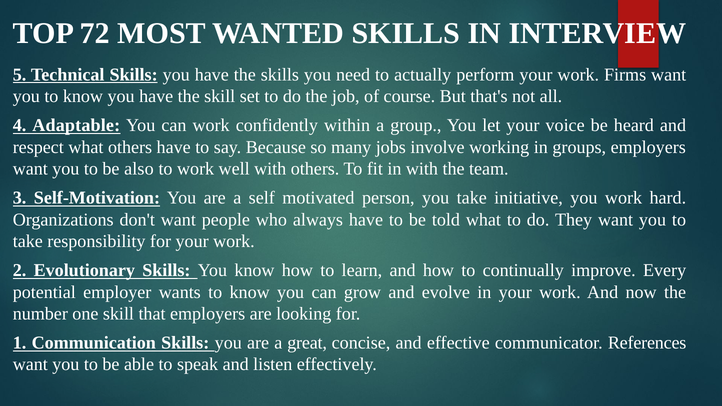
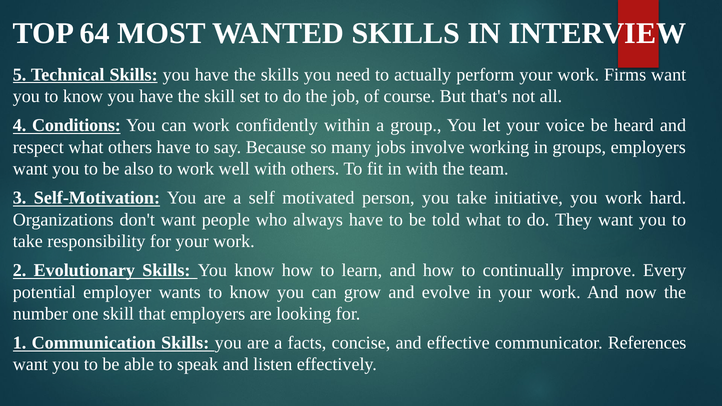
72: 72 -> 64 (95, 33)
Adaptable: Adaptable -> Conditions (76, 125)
great: great -> facts (307, 343)
